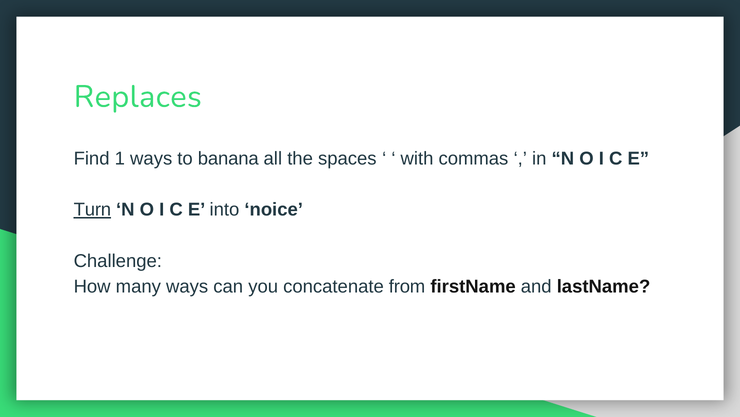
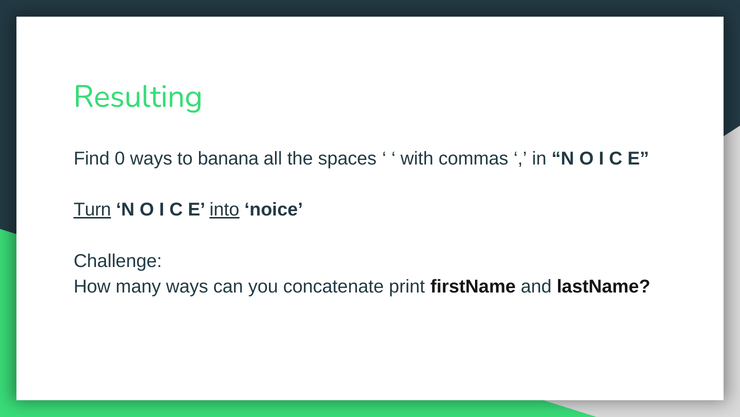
Replaces: Replaces -> Resulting (138, 96)
1: 1 -> 0 (120, 158)
into underline: none -> present (224, 209)
from: from -> print (407, 286)
